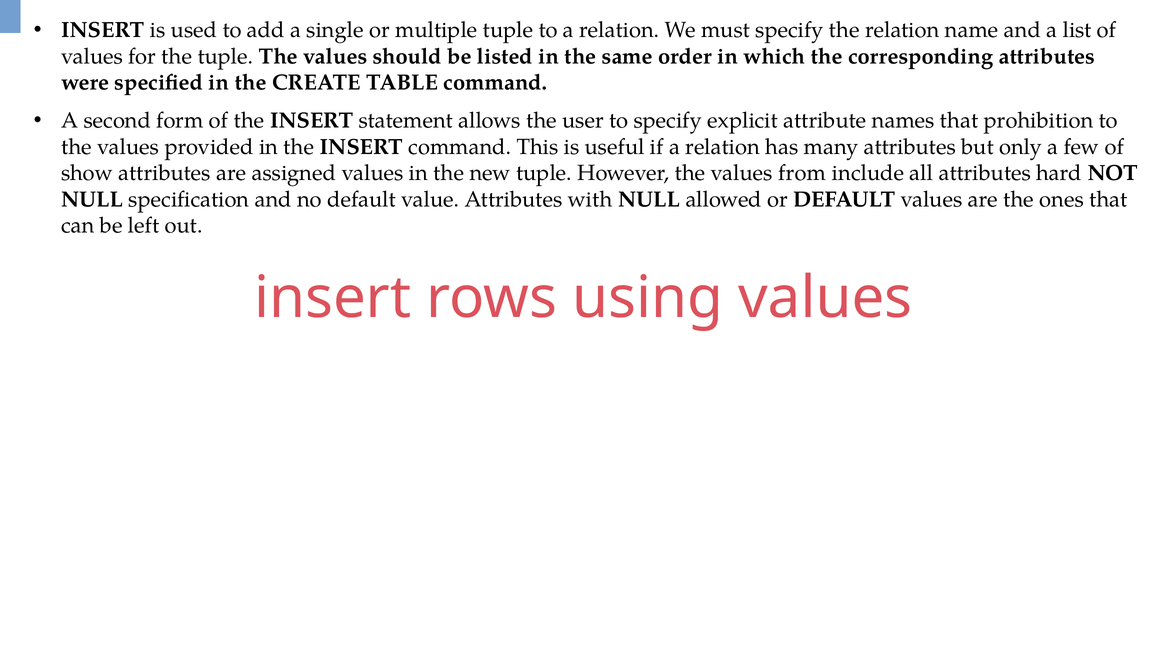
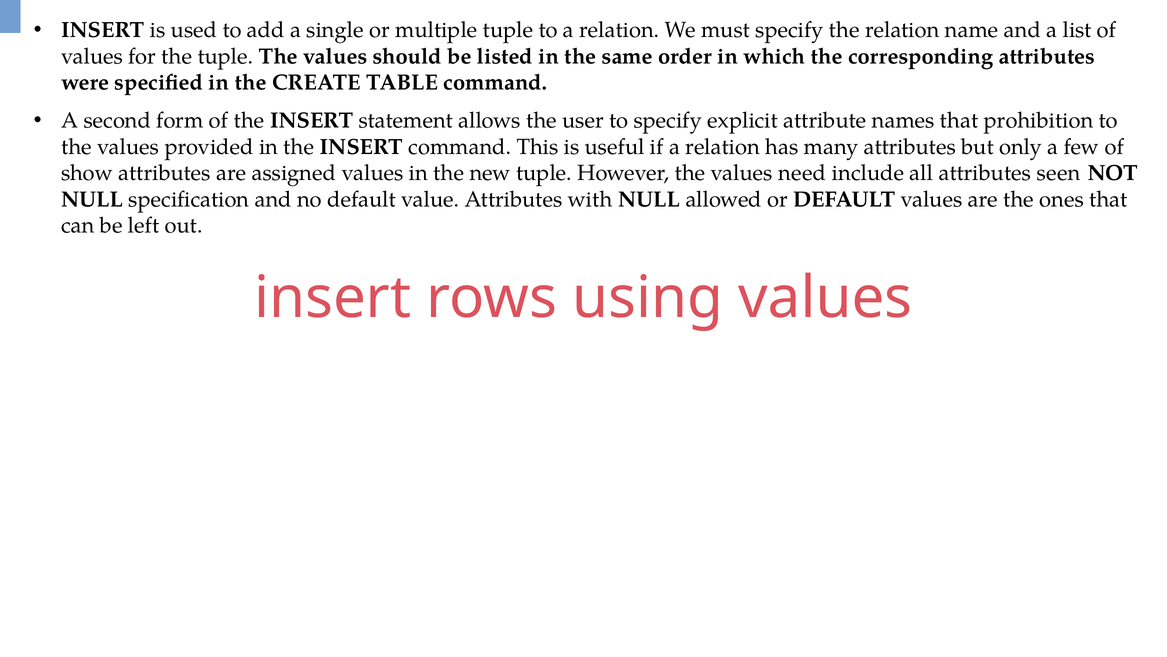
from: from -> need (802, 173)
hard: hard -> seen (1059, 173)
